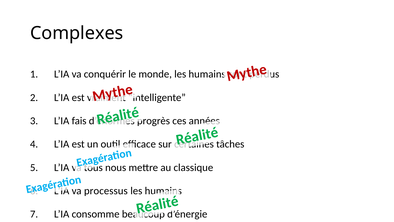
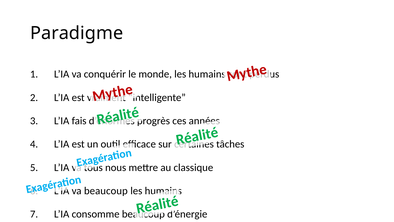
Complexes: Complexes -> Paradigme (77, 33)
processus: processus -> beaucoup (106, 191)
